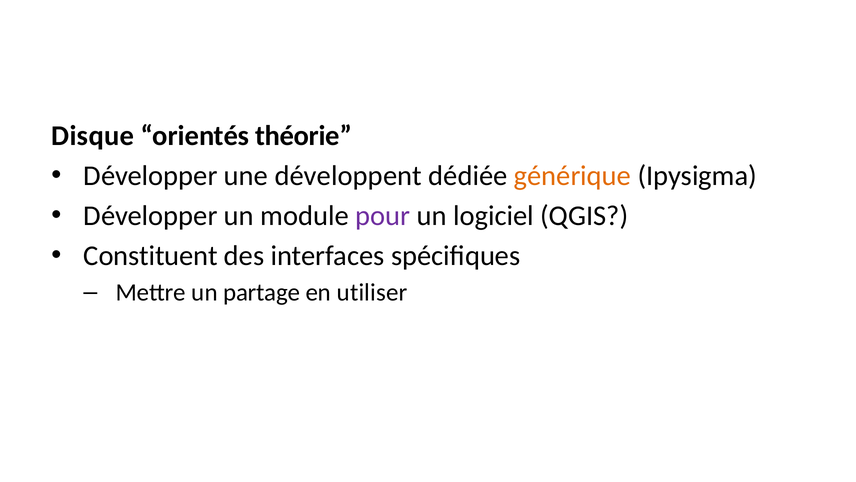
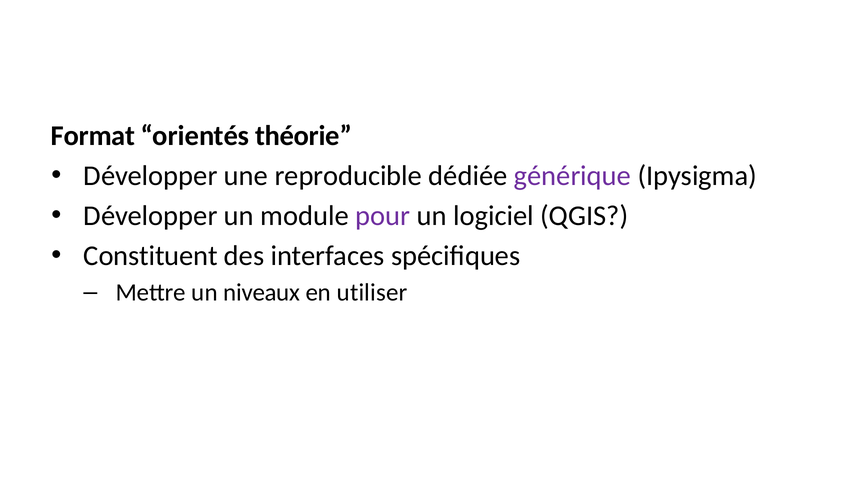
Disque: Disque -> Format (93, 136)
développent: développent -> reproducible (348, 176)
générique colour: orange -> purple (572, 176)
partage: partage -> niveaux (262, 292)
